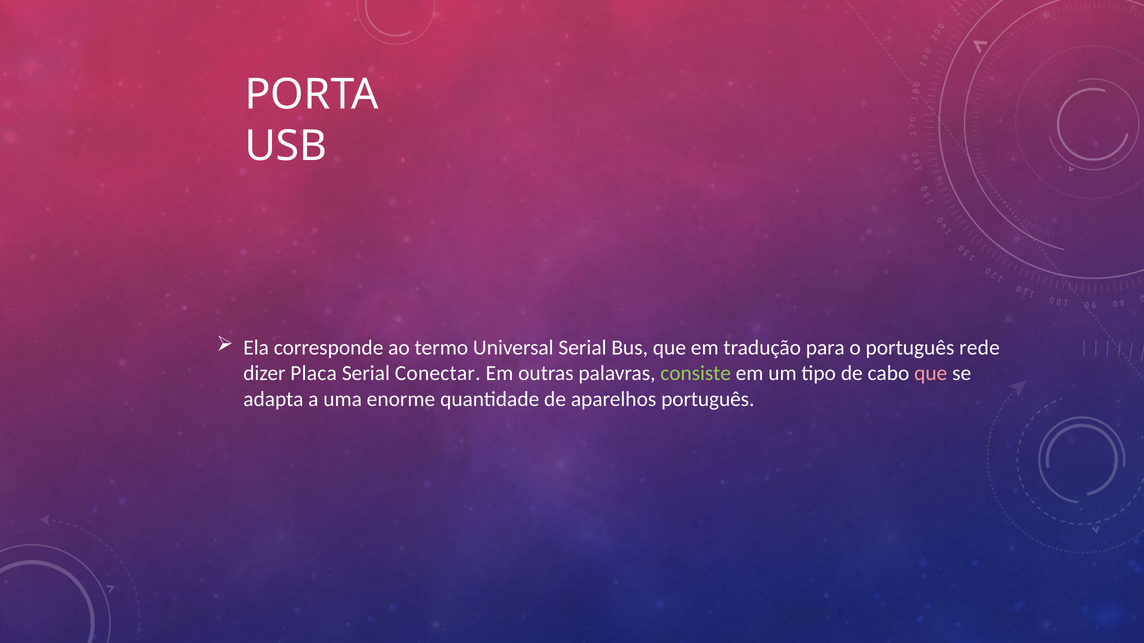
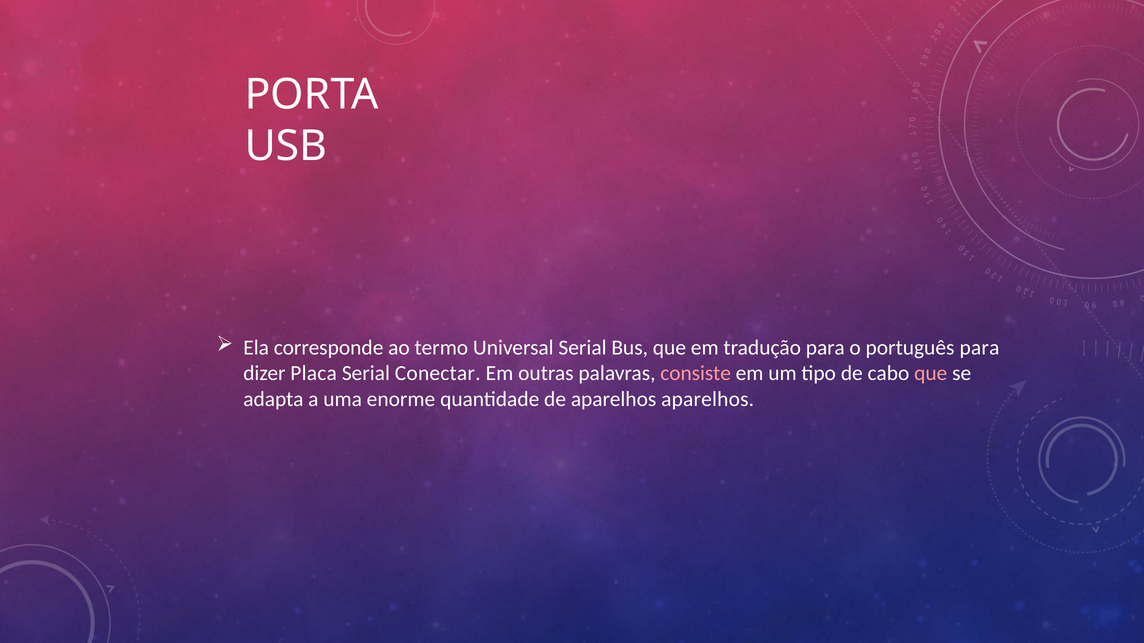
português rede: rede -> para (979, 348)
consiste colour: light green -> pink (696, 374)
aparelhos português: português -> aparelhos (708, 399)
